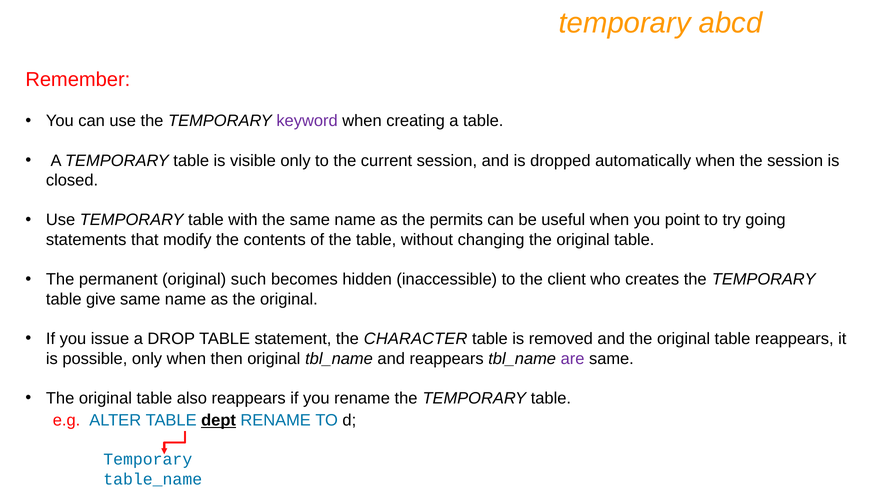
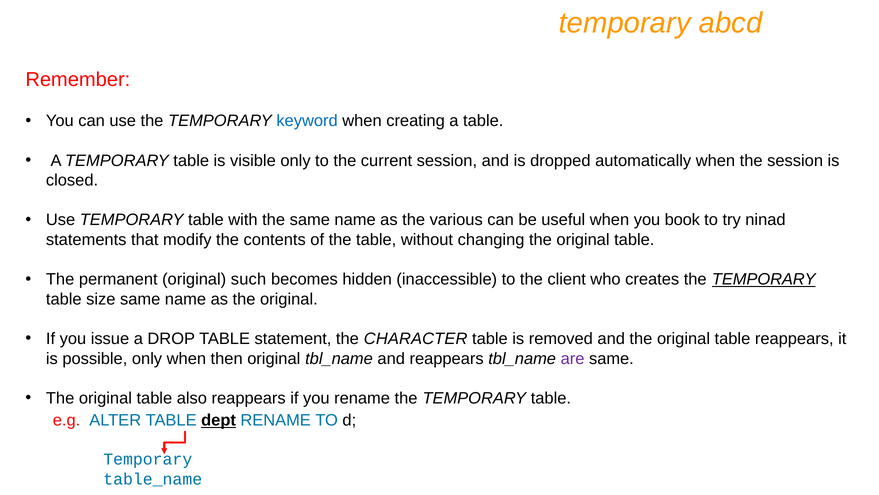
keyword colour: purple -> blue (307, 121)
permits: permits -> various (456, 220)
point: point -> book (682, 220)
going: going -> ninad (765, 220)
TEMPORARY underline: none -> present (764, 279)
give: give -> size (101, 299)
